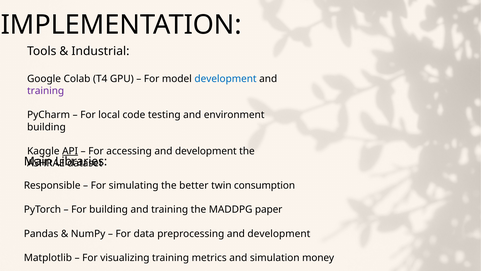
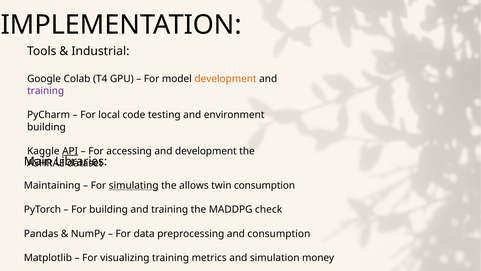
development colour: blue -> orange (226, 79)
Responsible: Responsible -> Maintaining (52, 185)
simulating underline: none -> present (134, 185)
better: better -> allows (194, 185)
paper: paper -> check (269, 209)
preprocessing and development: development -> consumption (279, 233)
